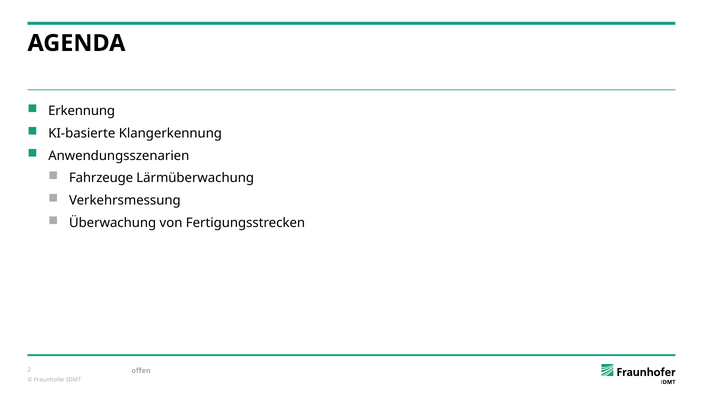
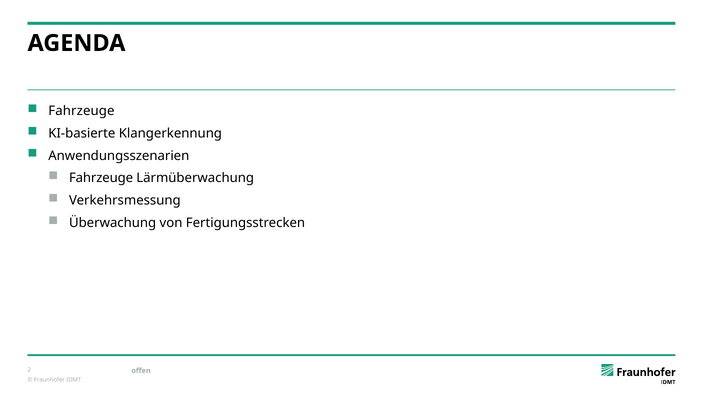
Erkennung: Erkennung -> Fahrzeuge (81, 111)
